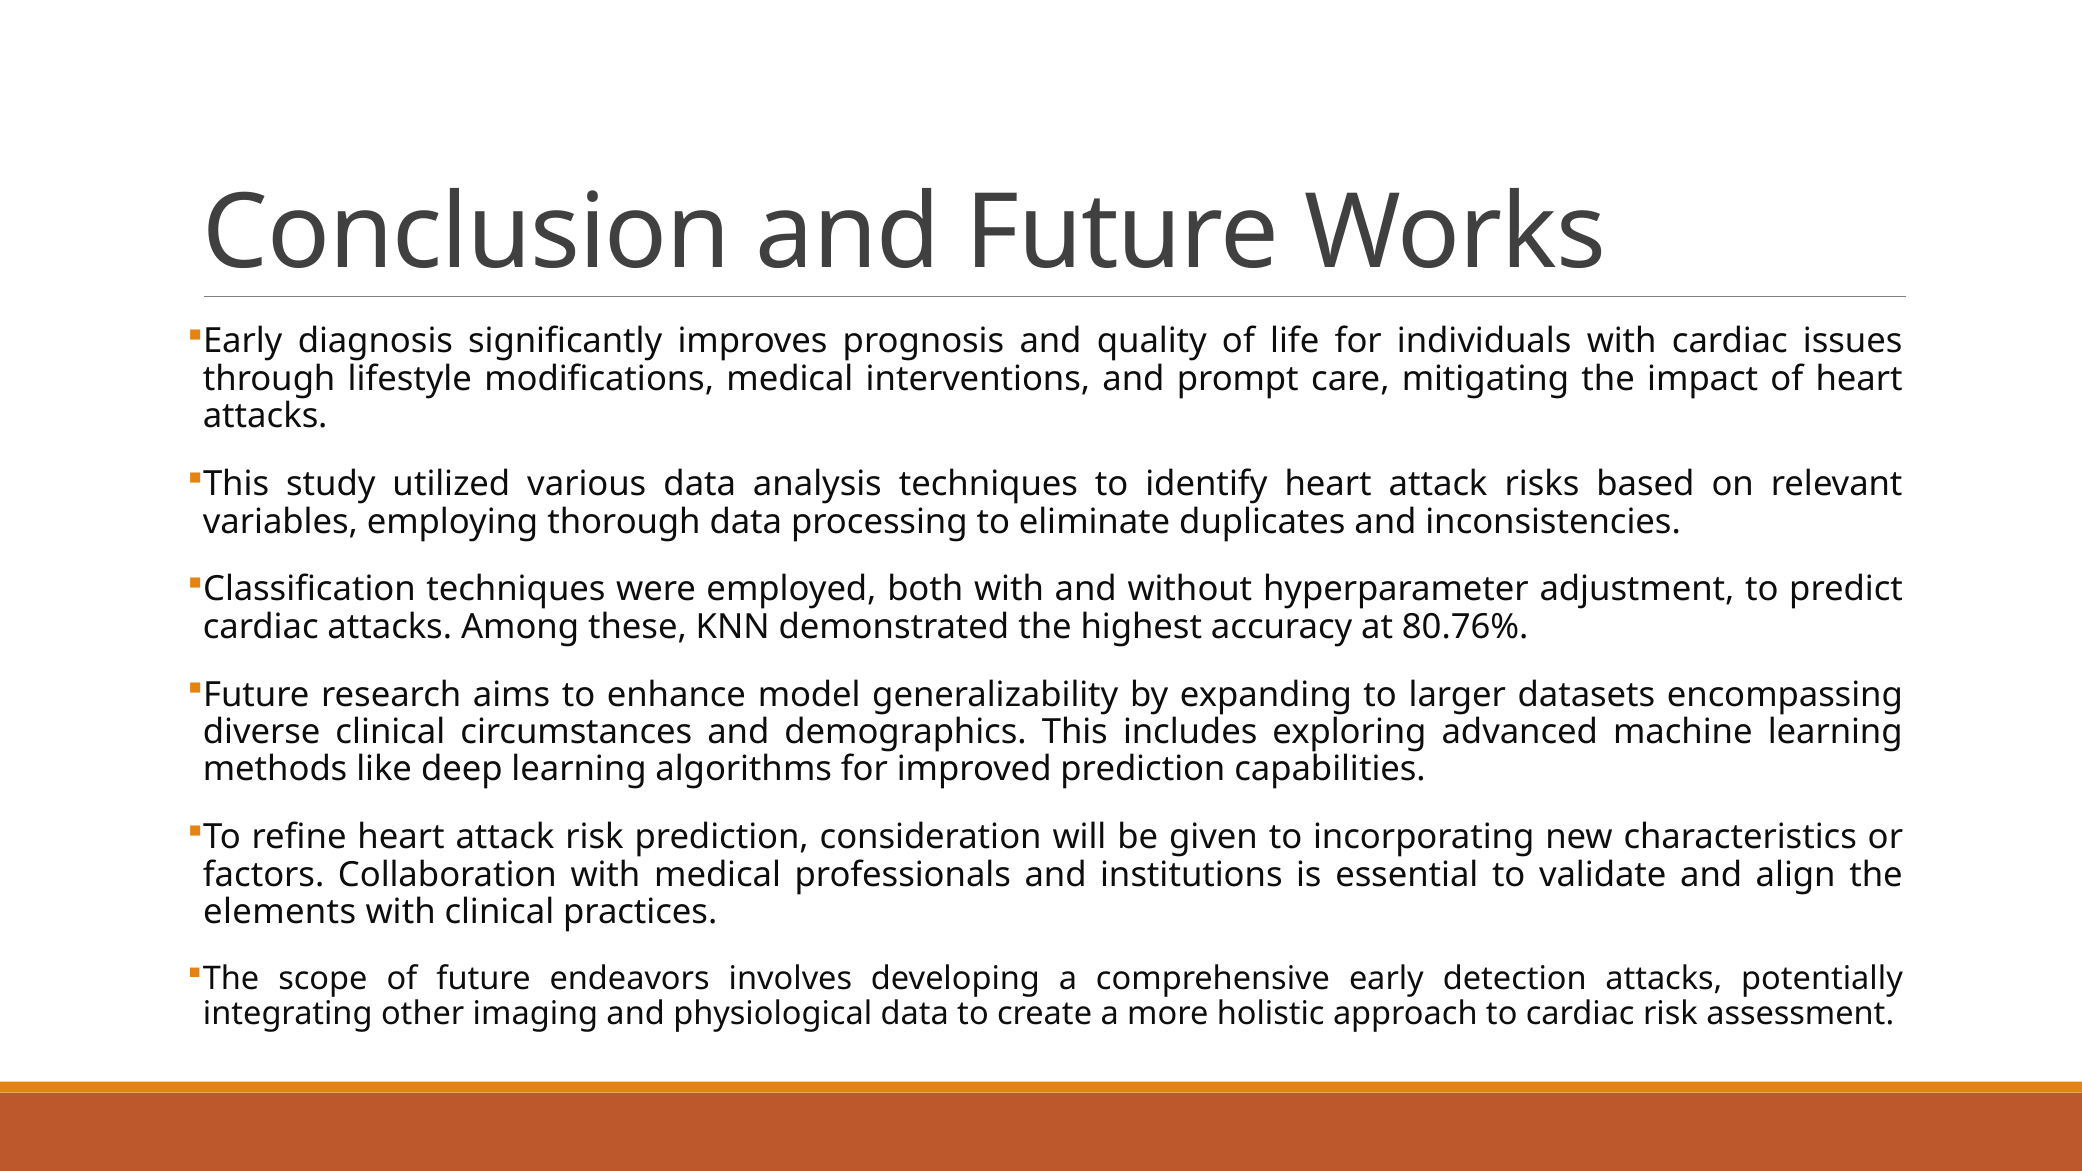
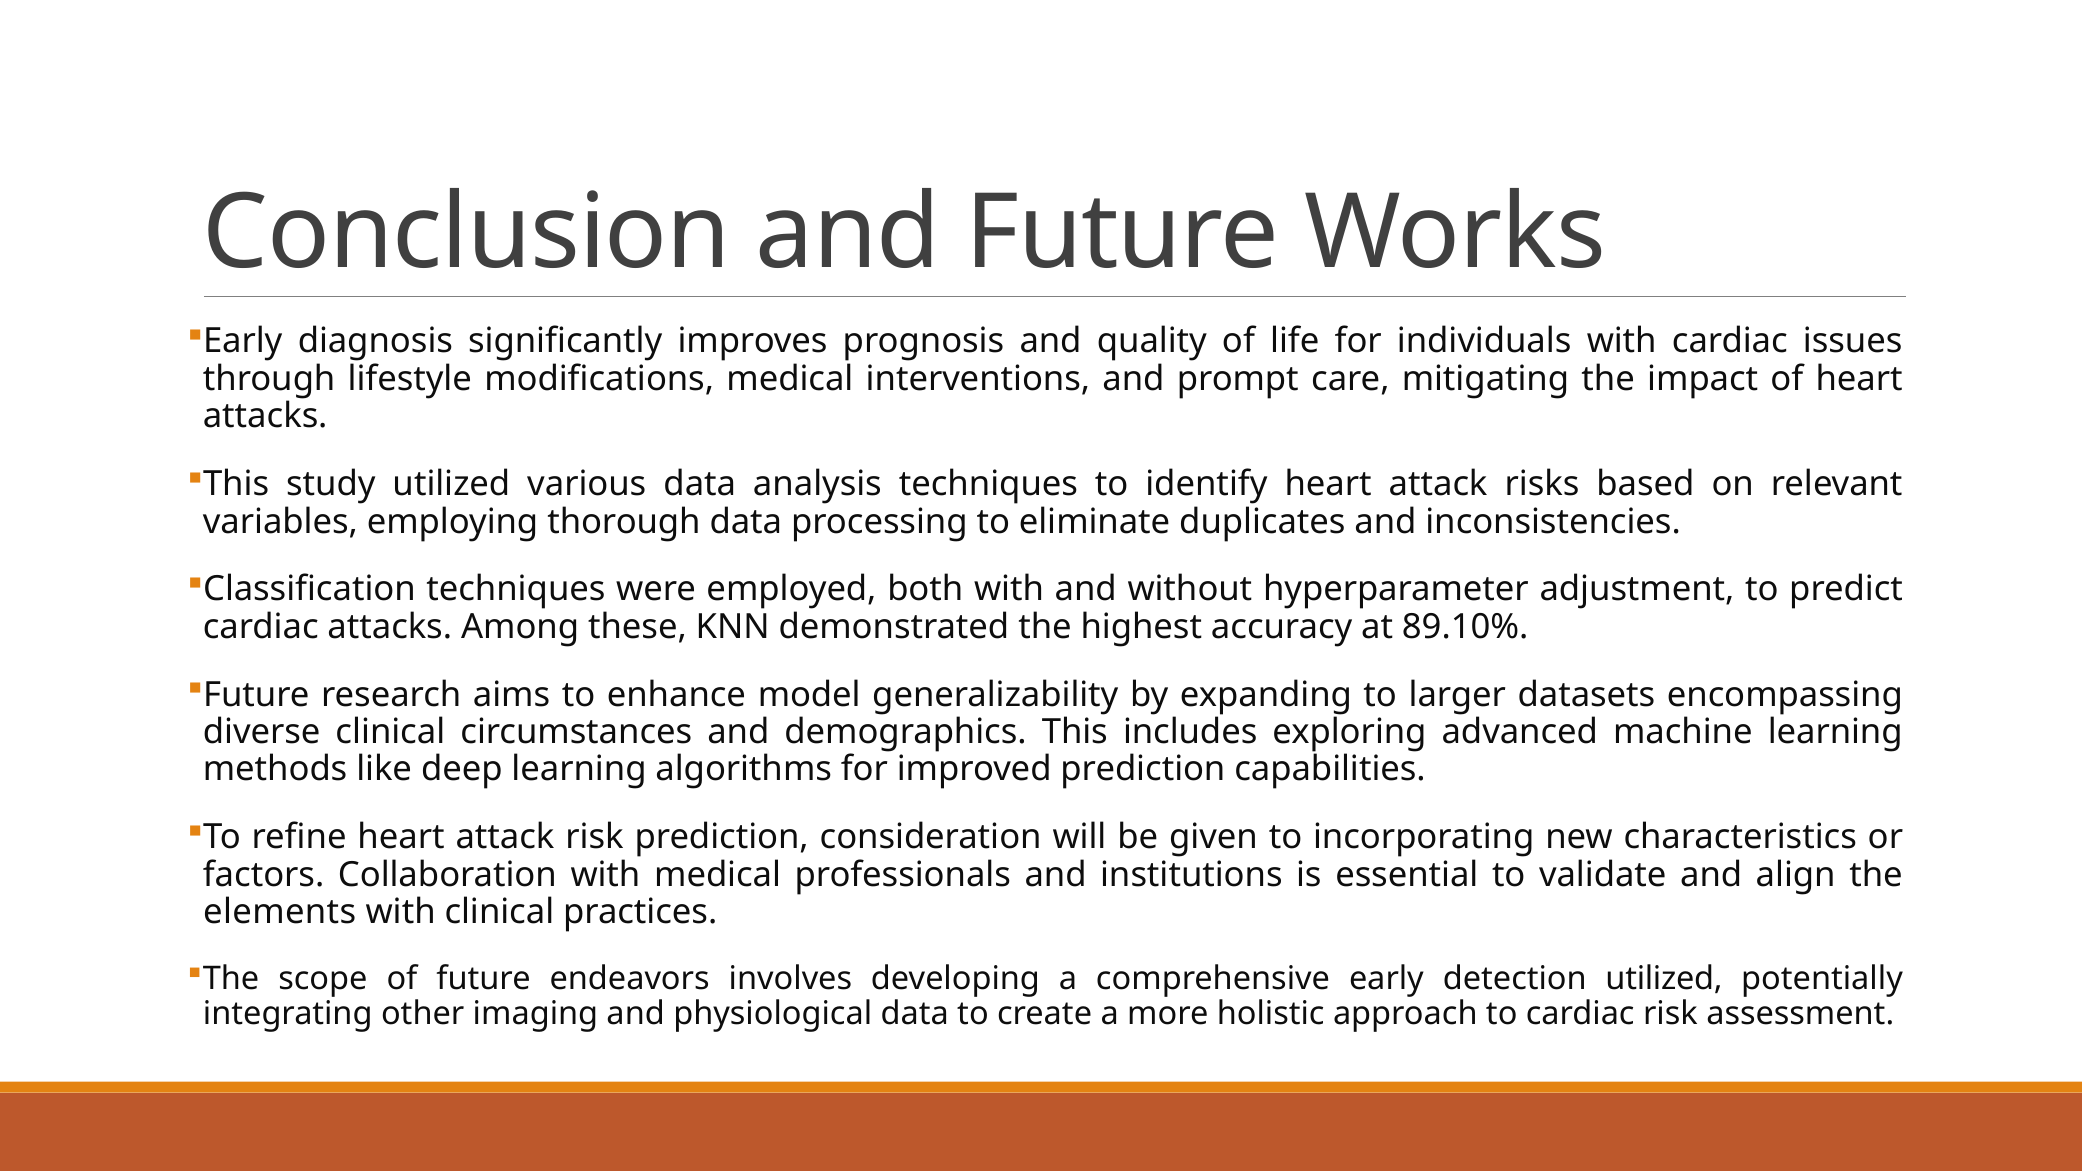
80.76%: 80.76% -> 89.10% (1465, 627)
detection attacks: attacks -> utilized (1664, 979)
